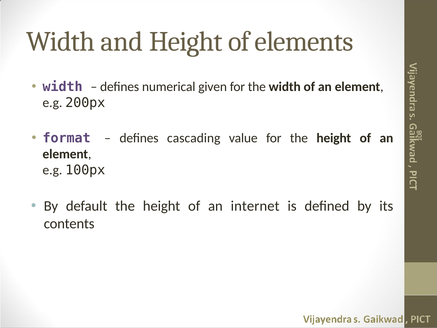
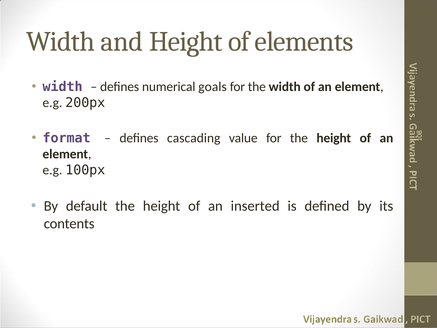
given: given -> goals (213, 87)
internet: internet -> inserted (255, 206)
